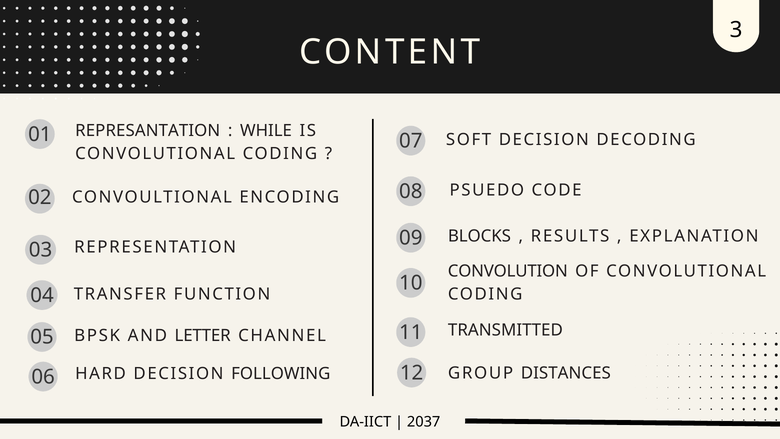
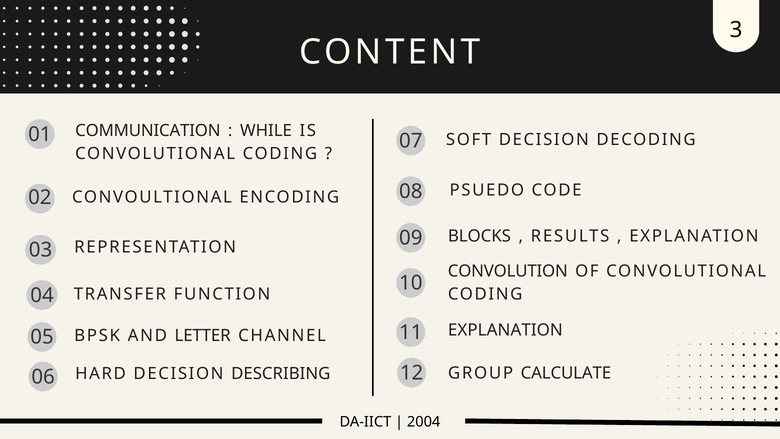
REPRESANTATION: REPRESANTATION -> COMMUNICATION (148, 131)
TRANSMITTED: TRANSMITTED -> EXPLANATION (505, 330)
DISTANCES: DISTANCES -> CALCULATE (566, 373)
FOLLOWING: FOLLOWING -> DESCRIBING (281, 374)
2037: 2037 -> 2004 (424, 422)
